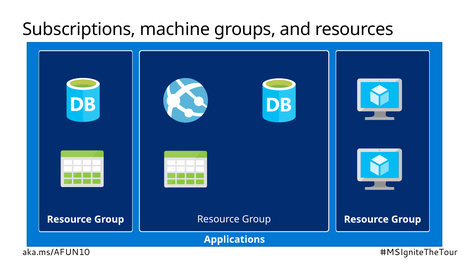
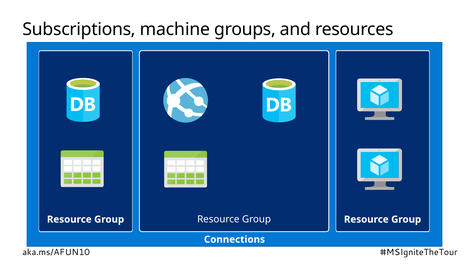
Applications: Applications -> Connections (234, 239)
